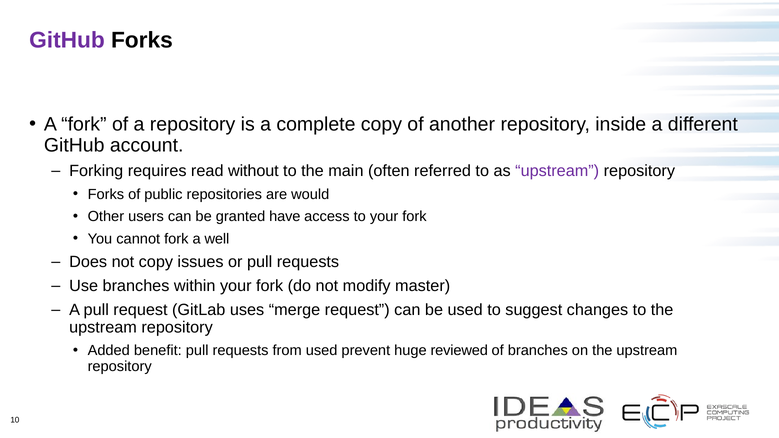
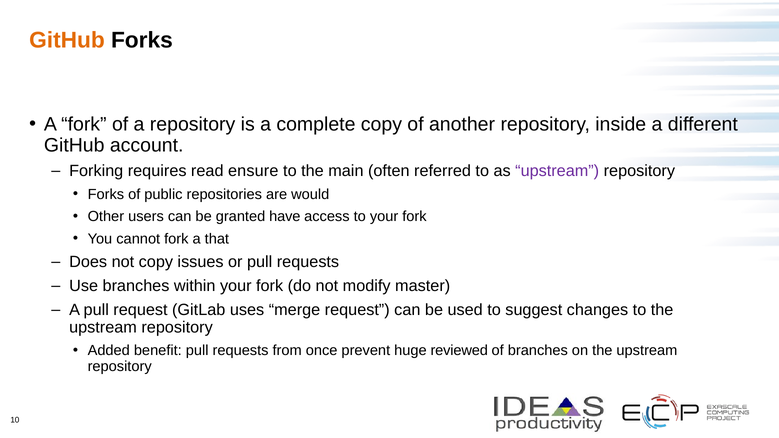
GitHub colour: purple -> orange (67, 40)
without: without -> ensure (253, 171)
well: well -> that (217, 239)
from used: used -> once (322, 351)
